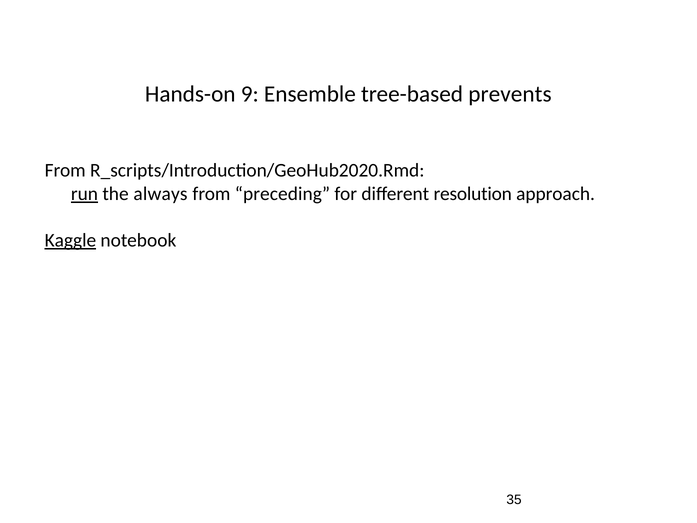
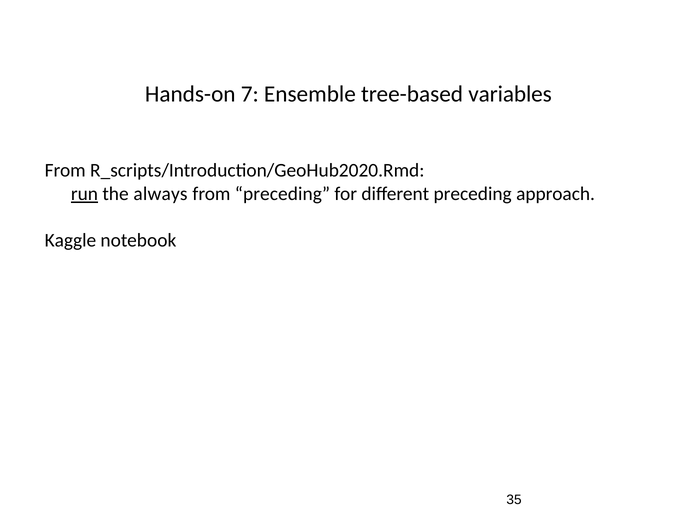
9: 9 -> 7 (250, 94)
prevents: prevents -> variables (510, 94)
different resolution: resolution -> preceding (473, 194)
Kaggle underline: present -> none (70, 240)
